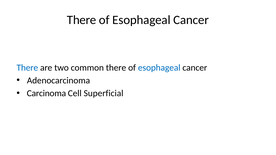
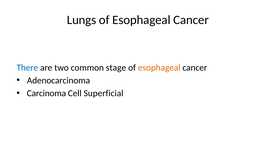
There: There -> Lungs (82, 20)
common there: there -> stage (116, 68)
esophageal colour: blue -> orange (159, 68)
